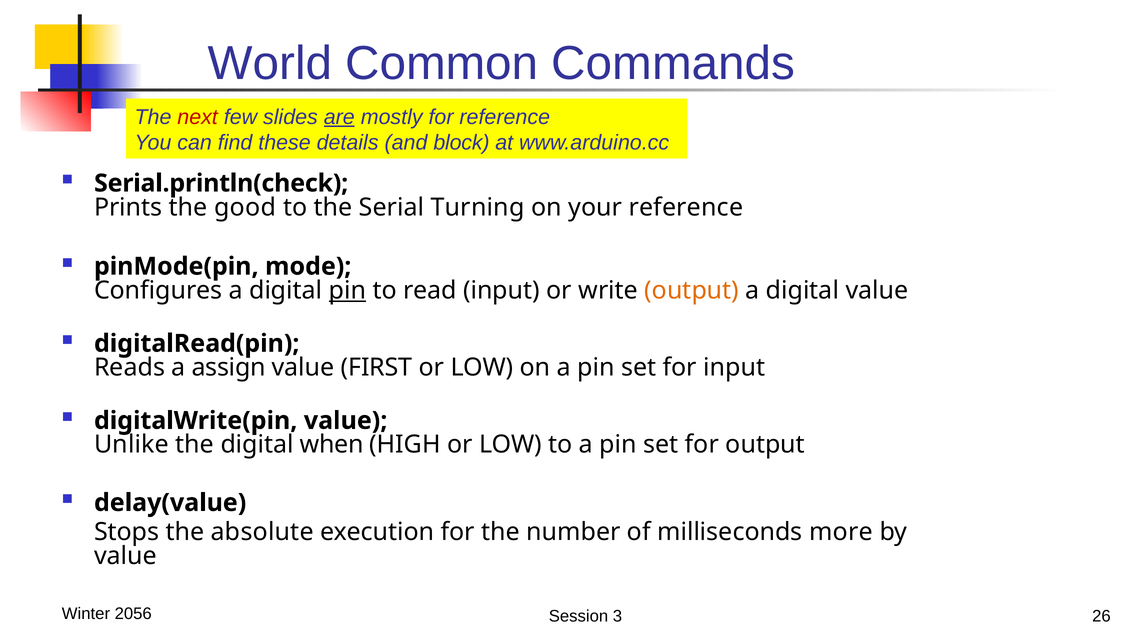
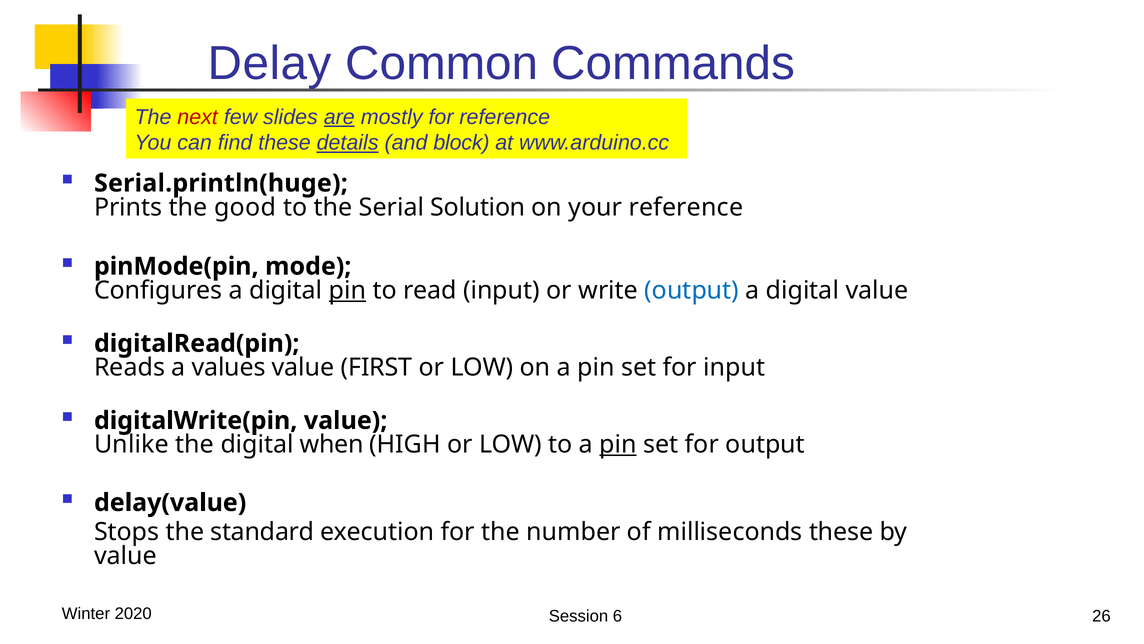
World: World -> Delay (270, 63)
details underline: none -> present (348, 143)
Serial.println(check: Serial.println(check -> Serial.println(huge (221, 183)
Turning: Turning -> Solution (478, 207)
output colour: orange -> blue (692, 290)
assign: assign -> values (229, 367)
pin underline: none -> present (618, 444)
absolute: absolute -> standard (262, 531)
milliseconds more: more -> these (841, 531)
2056: 2056 -> 2020 (133, 613)
3: 3 -> 6 (617, 616)
